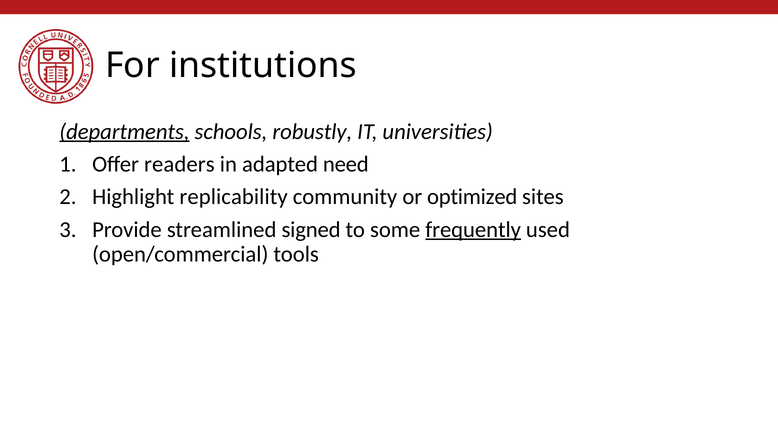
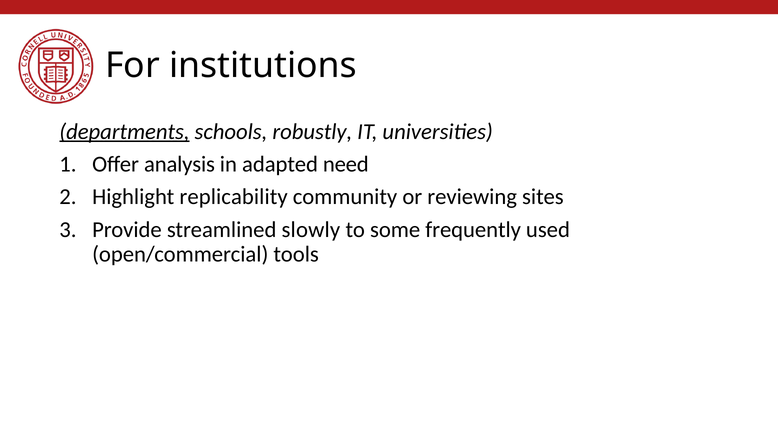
readers: readers -> analysis (180, 164)
optimized: optimized -> reviewing (472, 197)
signed: signed -> slowly (311, 229)
frequently underline: present -> none (473, 229)
